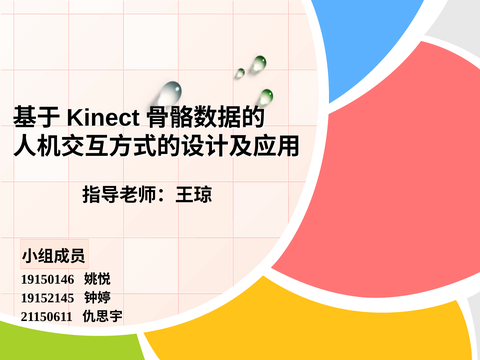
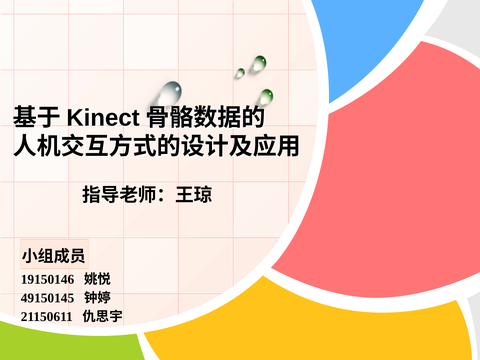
19152145: 19152145 -> 49150145 (47, 298)
